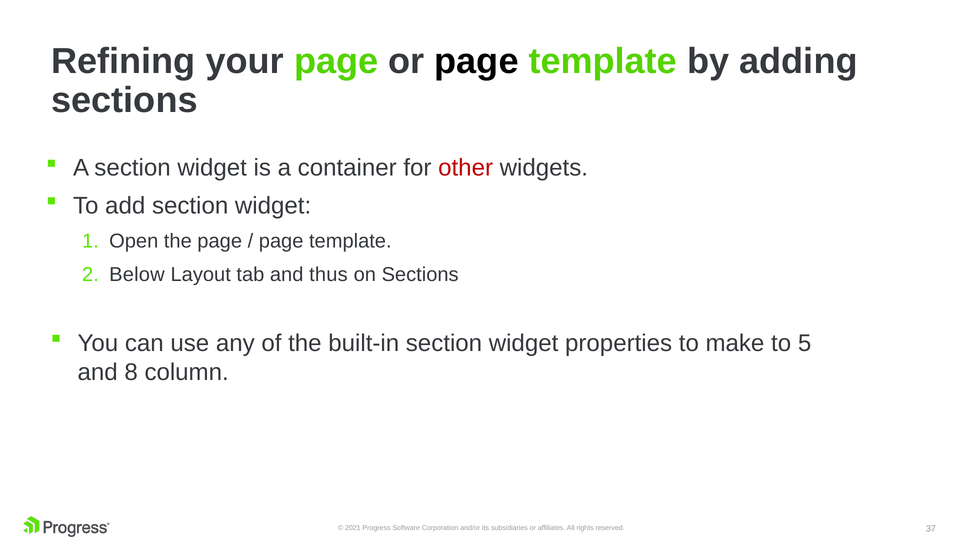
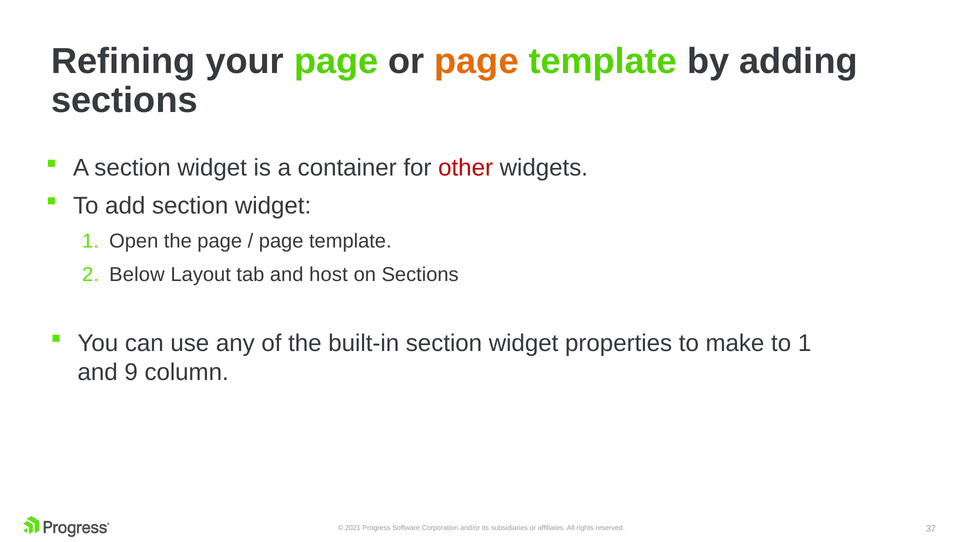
page colour: black -> orange (477, 61)
thus: thus -> host (328, 274)
to 5: 5 -> 1 (805, 343)
8: 8 -> 9 (131, 372)
